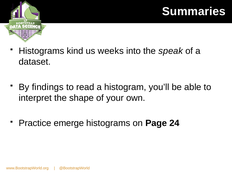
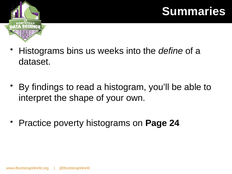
kind: kind -> bins (75, 51)
speak: speak -> define (171, 51)
emerge: emerge -> poverty (69, 123)
